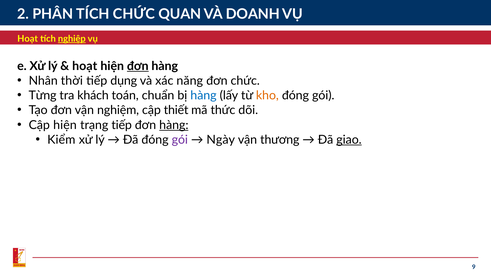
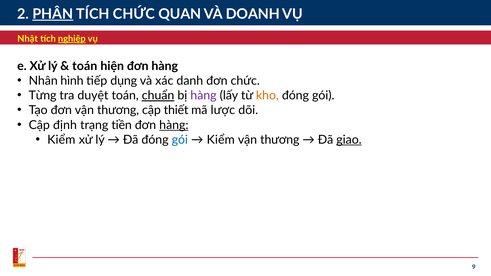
PHÂN underline: none -> present (53, 14)
Hoạt: Hoạt -> Nhật (28, 39)
hoạt: hoạt -> toán (85, 66)
đơn underline: present -> none (138, 66)
thời: thời -> hình (72, 81)
năng: năng -> danh (190, 81)
khách: khách -> duyệt (93, 96)
chuẩn underline: none -> present (158, 96)
hàng colour: blue -> purple (203, 96)
đơn vận nghiệm: nghiệm -> thương (118, 110)
thức: thức -> lược (223, 110)
Cập hiện: hiện -> định (65, 125)
trạng tiếp: tiếp -> tiền (122, 125)
gói colour: purple -> blue (180, 140)
Ngày: Ngày -> Kiểm (221, 140)
